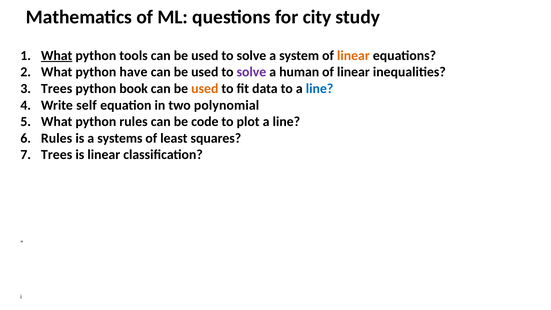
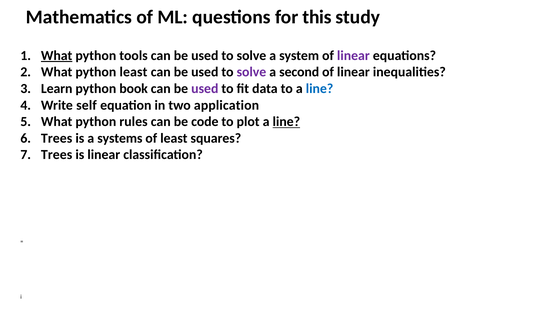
city: city -> this (317, 17)
linear colour: orange -> purple (353, 56)
python have: have -> least (133, 72)
human: human -> second (299, 72)
Trees: Trees -> Learn (57, 89)
used colour: orange -> purple (205, 89)
polynomial: polynomial -> application (227, 105)
line underline: none -> present (286, 122)
Rules: Rules -> Trees (57, 138)
